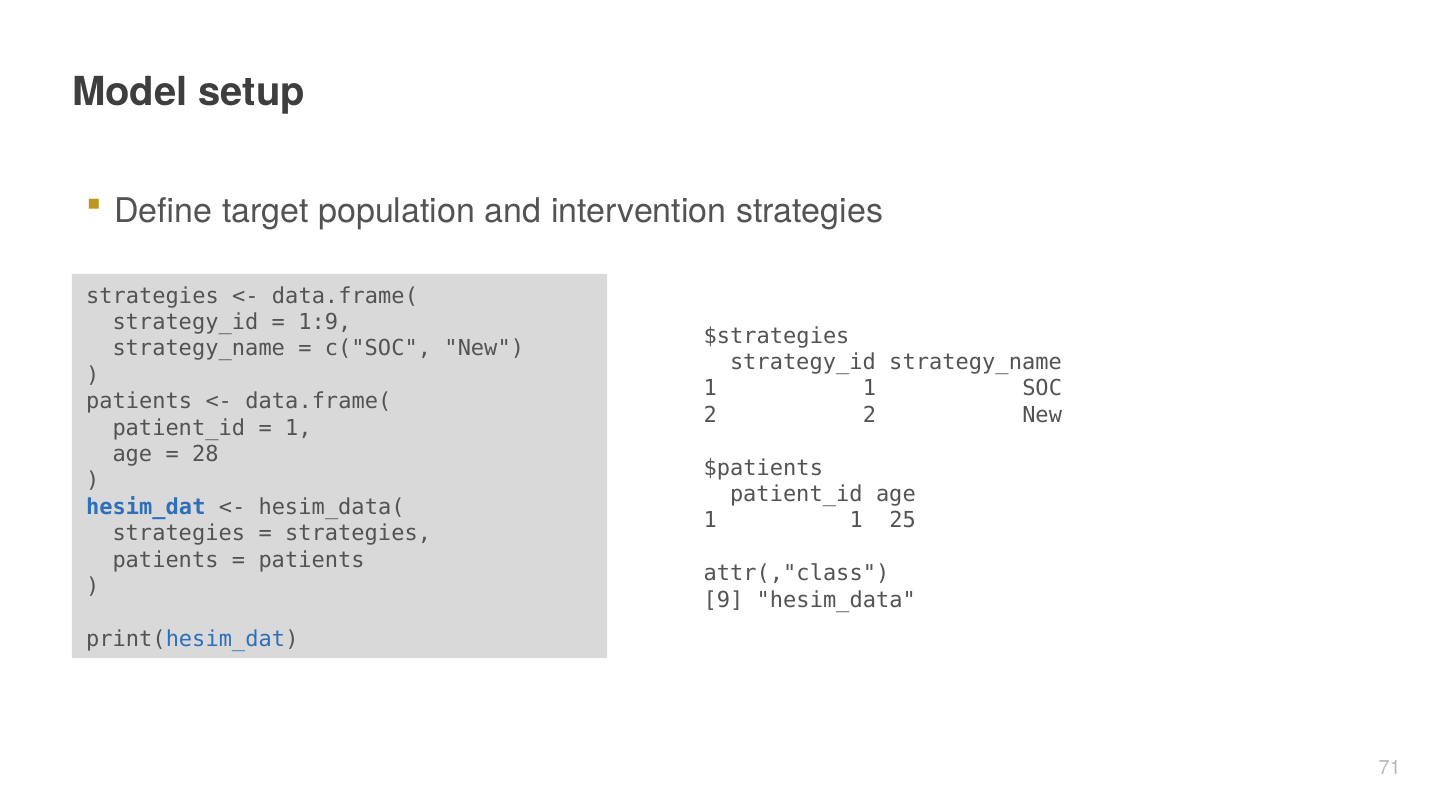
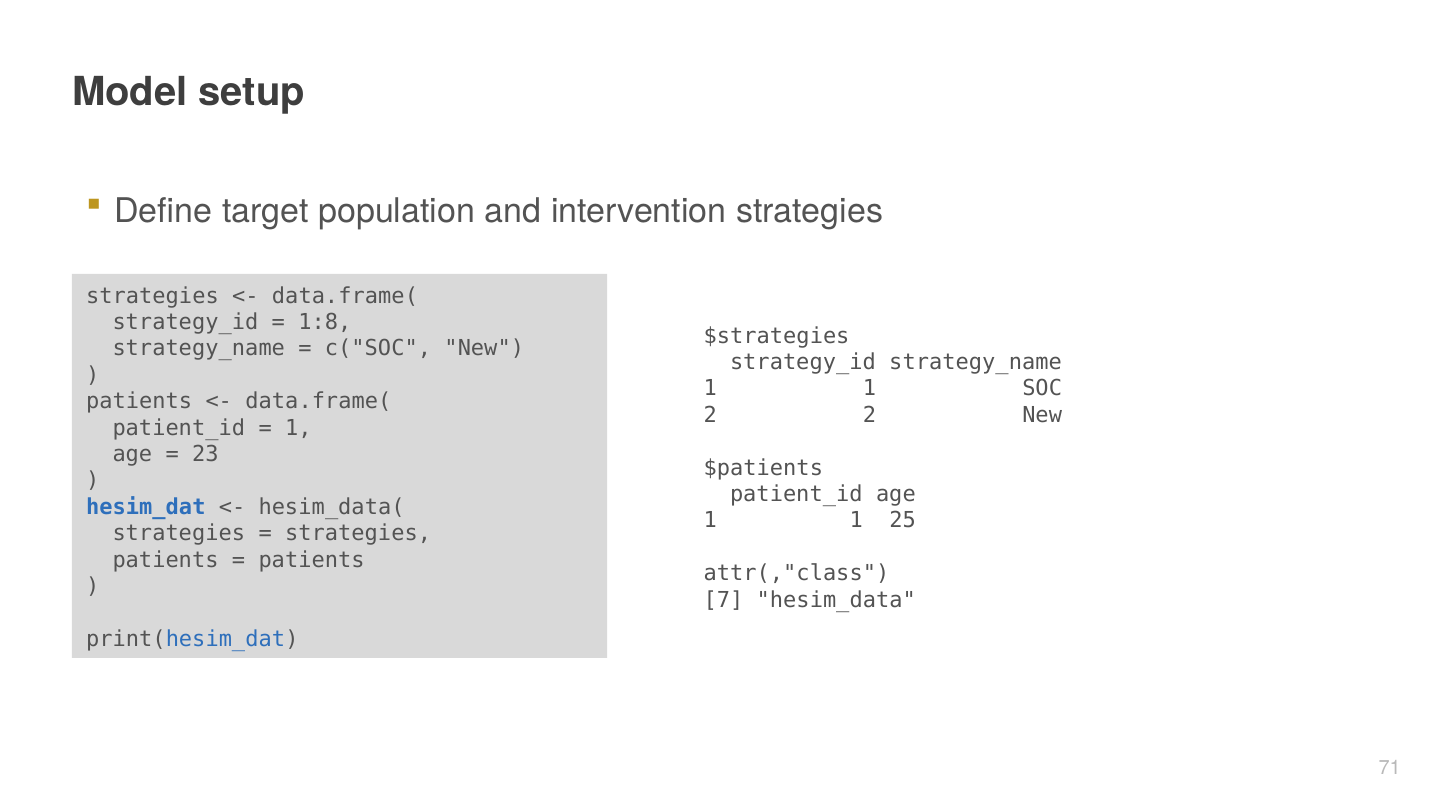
1:9: 1:9 -> 1:8 (325, 322)
28: 28 -> 23 (205, 454)
9: 9 -> 7 (723, 600)
